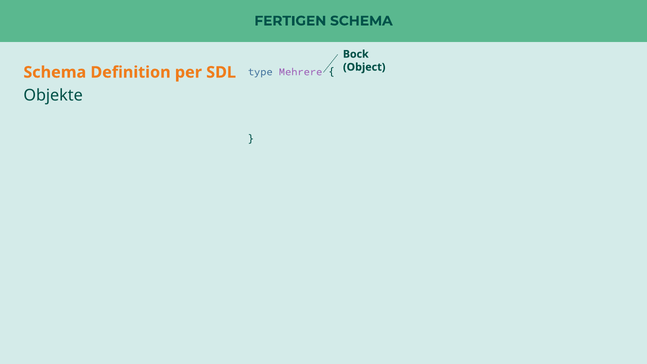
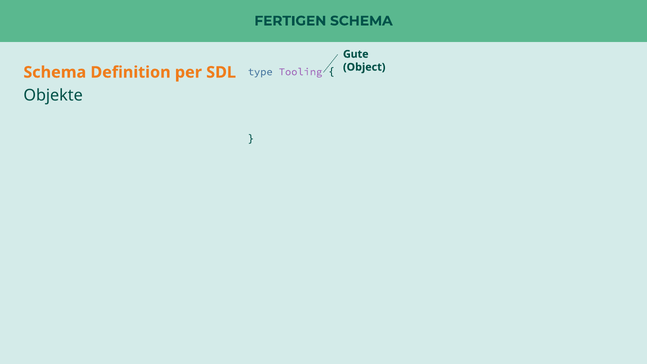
Bock: Bock -> Gute (356, 54)
Mehrere: Mehrere -> Tooling (301, 72)
